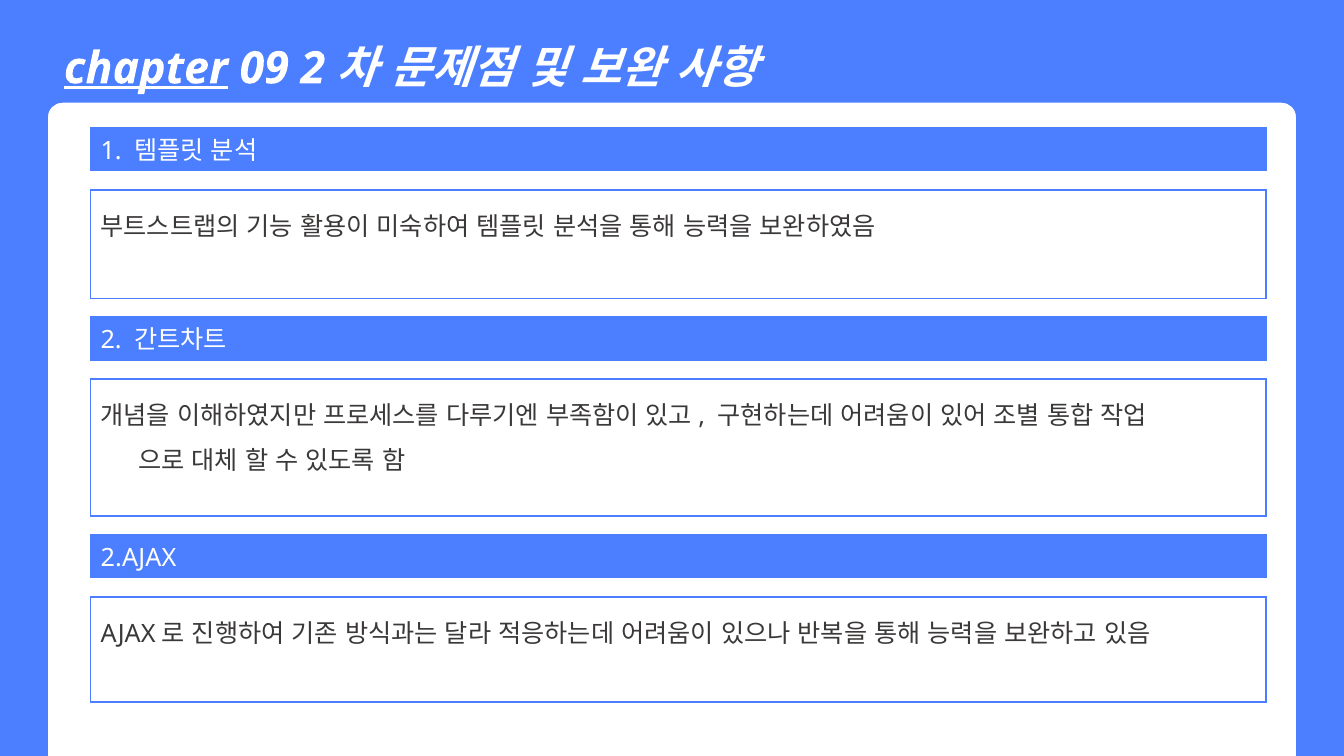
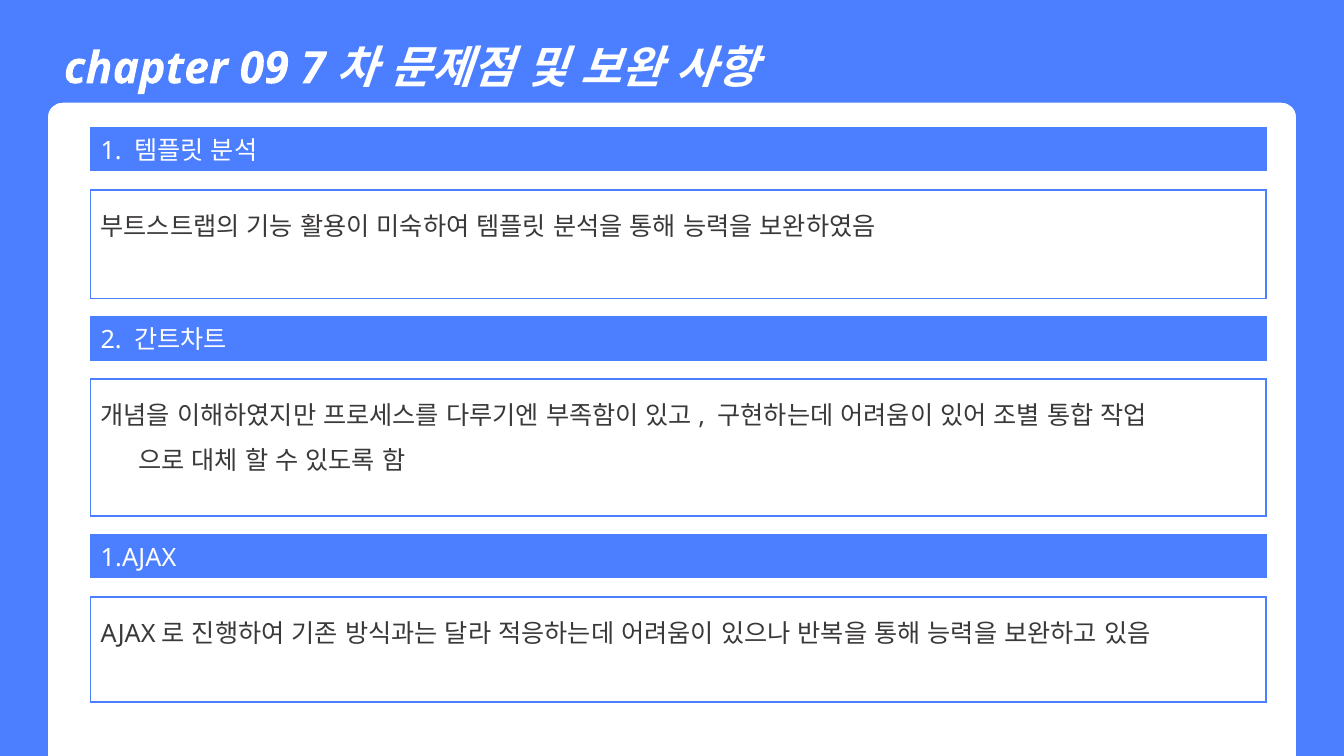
chapter underline: present -> none (146, 69)
09 2: 2 -> 7 (313, 69)
2.AJAX: 2.AJAX -> 1.AJAX (139, 558)
